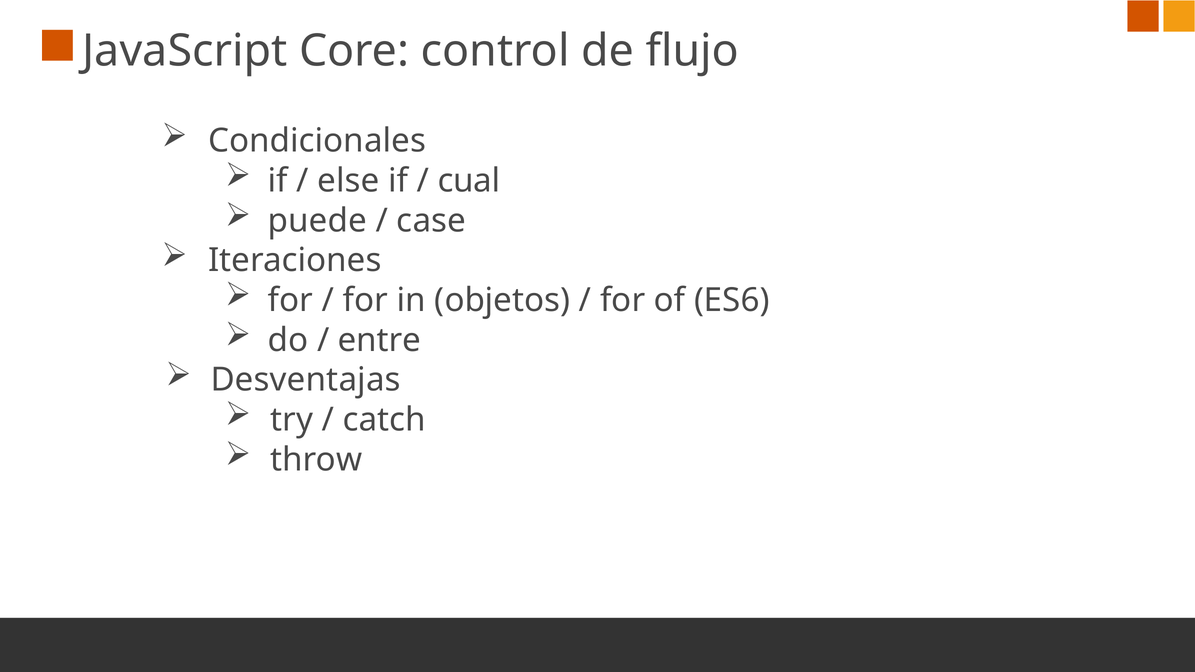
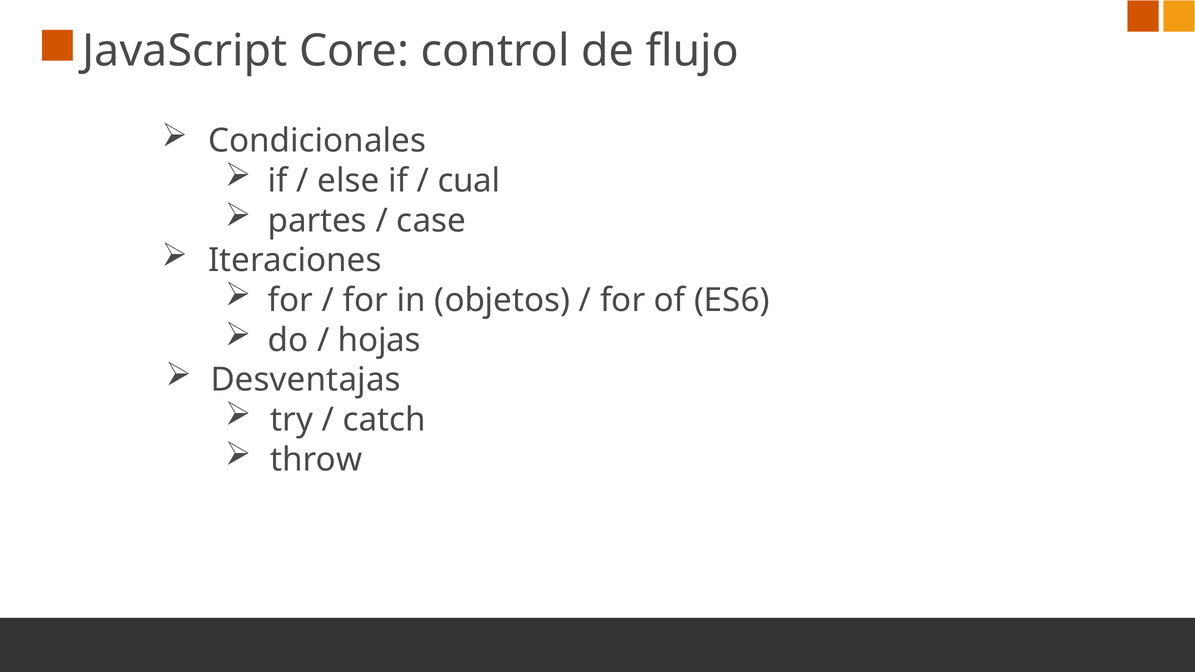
puede: puede -> partes (317, 221)
entre: entre -> hojas (379, 340)
